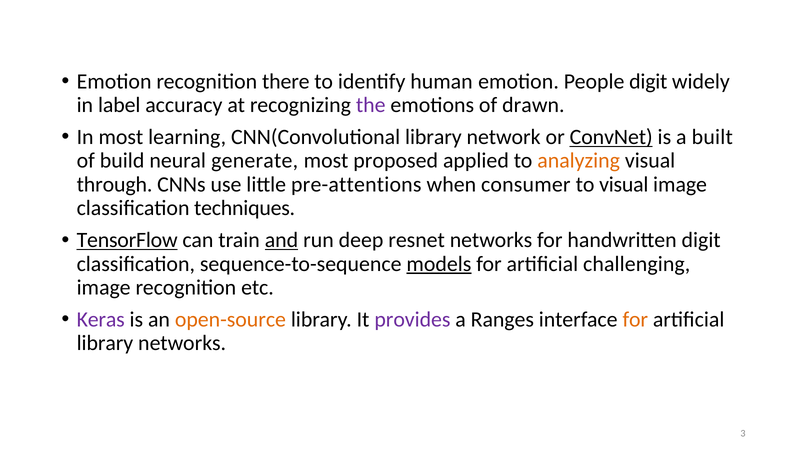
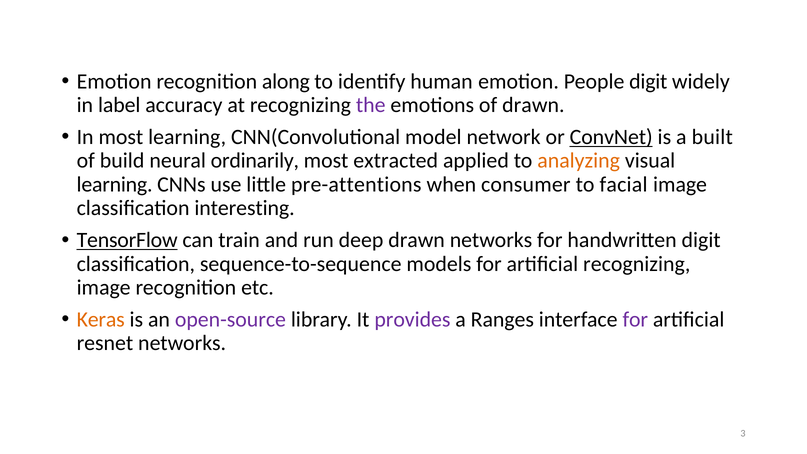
there: there -> along (286, 81)
CNN(Convolutional library: library -> model (433, 137)
generate: generate -> ordinarily (255, 161)
proposed: proposed -> extracted (396, 161)
through: through -> learning (115, 184)
to visual: visual -> facial (624, 184)
techniques: techniques -> interesting (245, 208)
and underline: present -> none (281, 240)
deep resnet: resnet -> drawn (417, 240)
models underline: present -> none (439, 264)
artificial challenging: challenging -> recognizing (637, 264)
Keras colour: purple -> orange (101, 320)
open-source colour: orange -> purple (230, 320)
for colour: orange -> purple (635, 320)
library: library -> resnet (105, 343)
